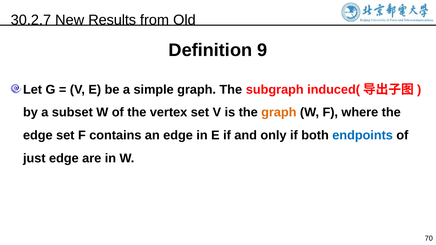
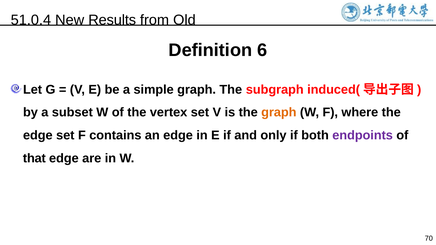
30.2.7: 30.2.7 -> 51.0.4 (31, 20)
9: 9 -> 6 (262, 50)
endpoints colour: blue -> purple (363, 135)
just: just -> that (34, 158)
